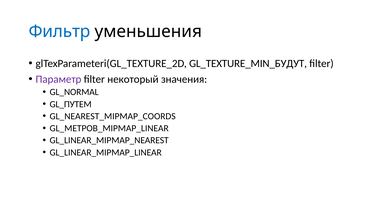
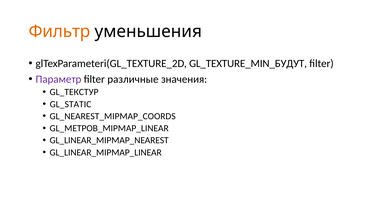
Фильтр colour: blue -> orange (59, 32)
некоторый: некоторый -> различные (133, 79)
GL_NORMAL: GL_NORMAL -> GL_ТЕКСТУР (74, 92)
GL_ПУТЕМ: GL_ПУТЕМ -> GL_STATIC (71, 104)
